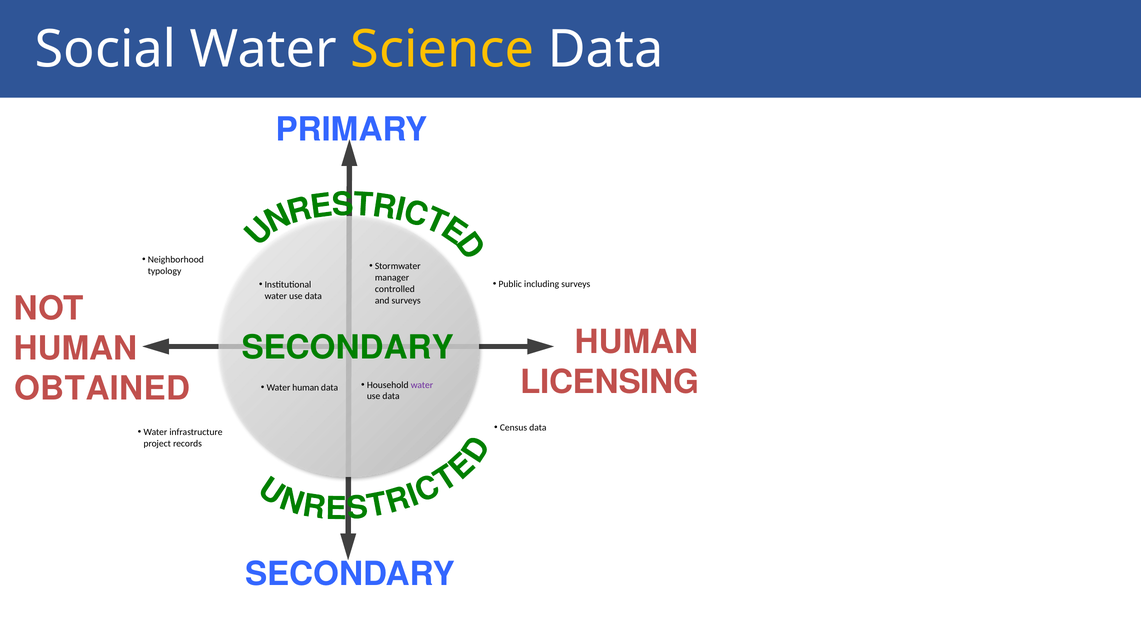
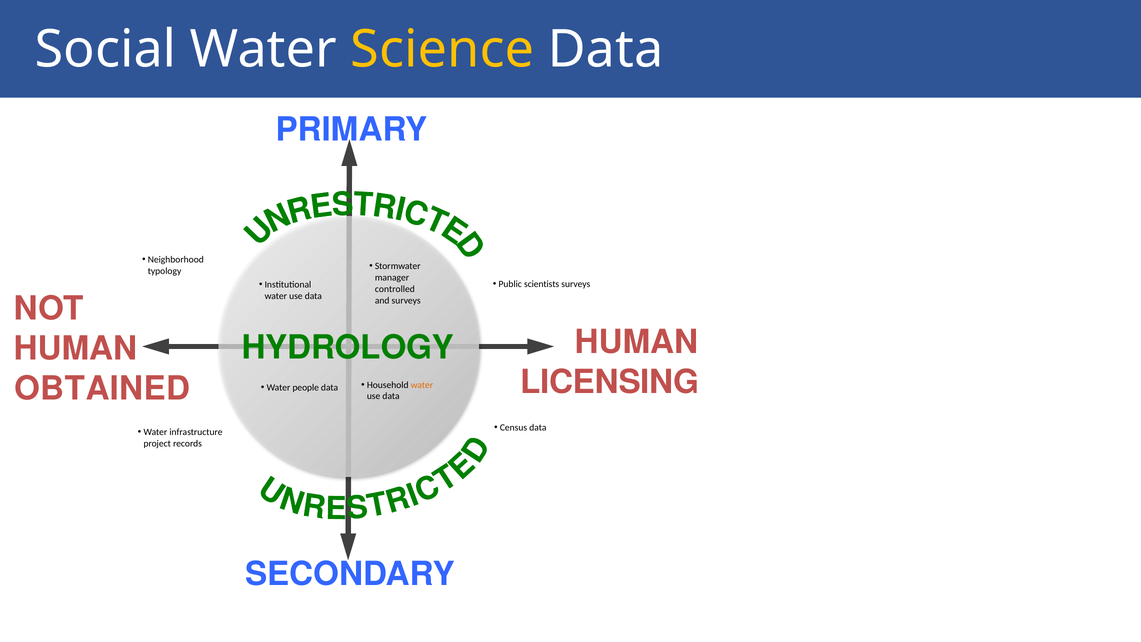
including: including -> scientists (542, 284)
SECONDARY: SECONDARY -> HYDROLOGY (348, 348)
water colour: purple -> orange (422, 385)
Water human: human -> people (306, 387)
